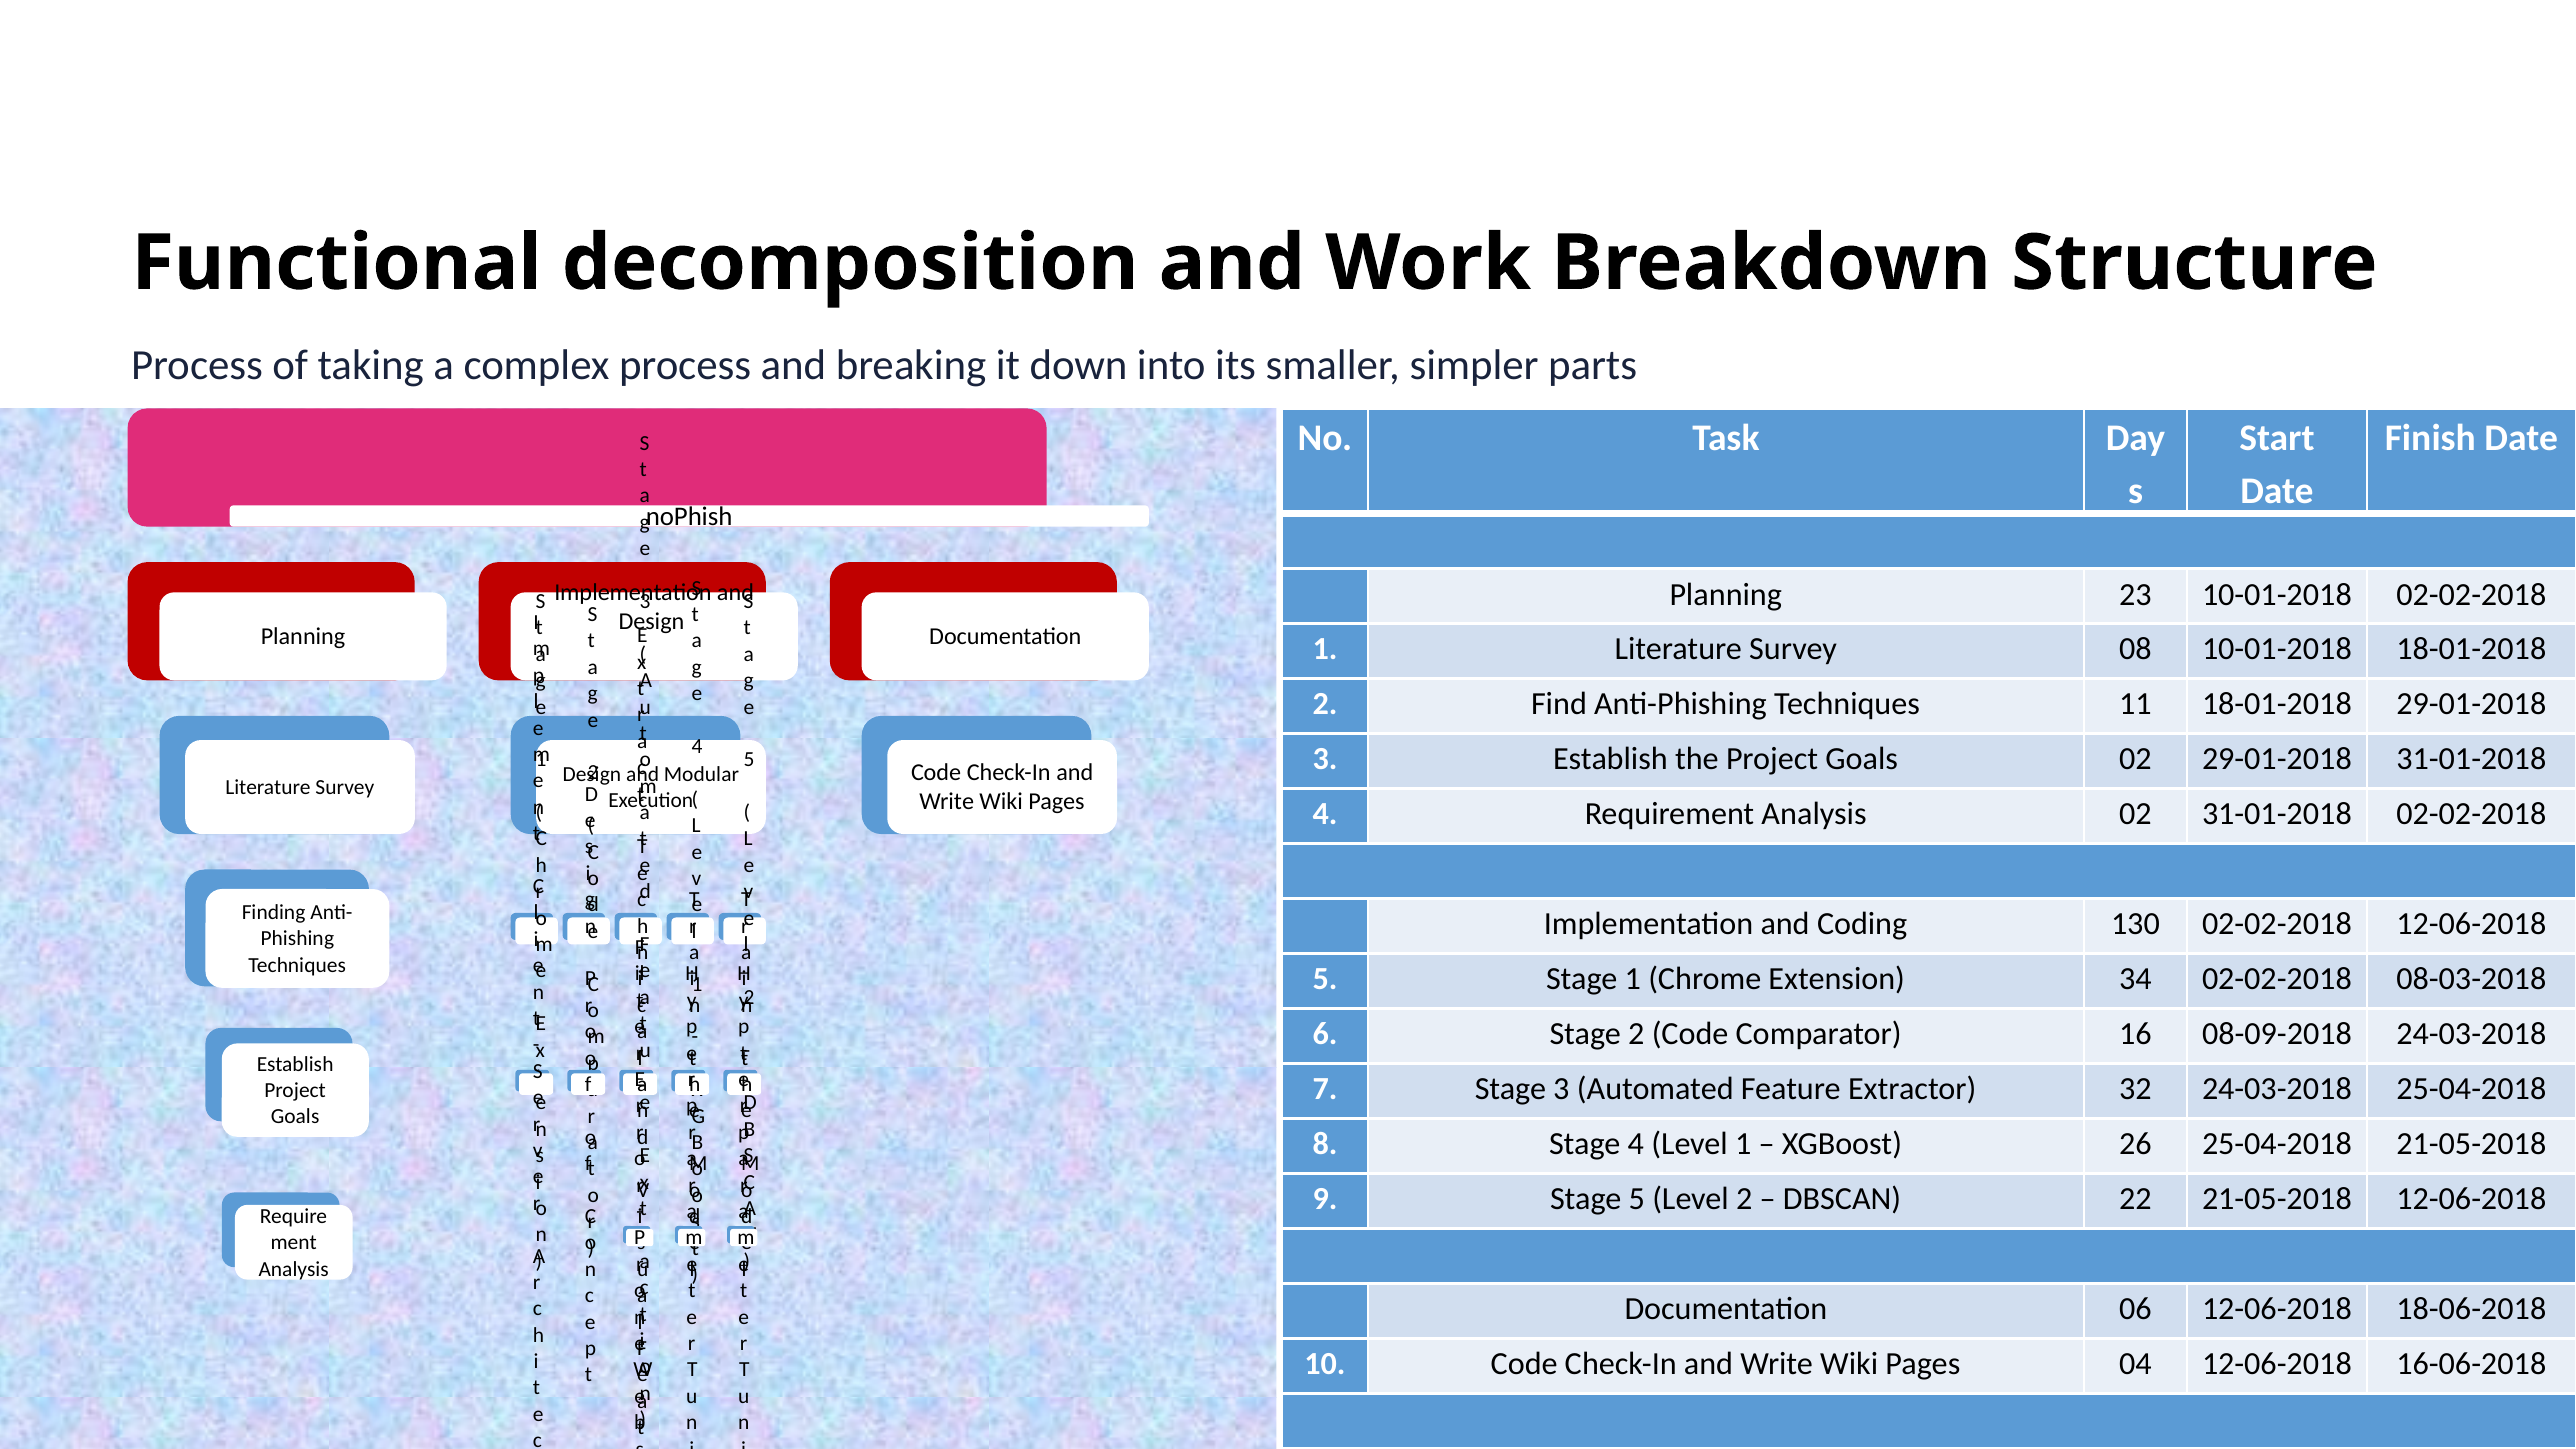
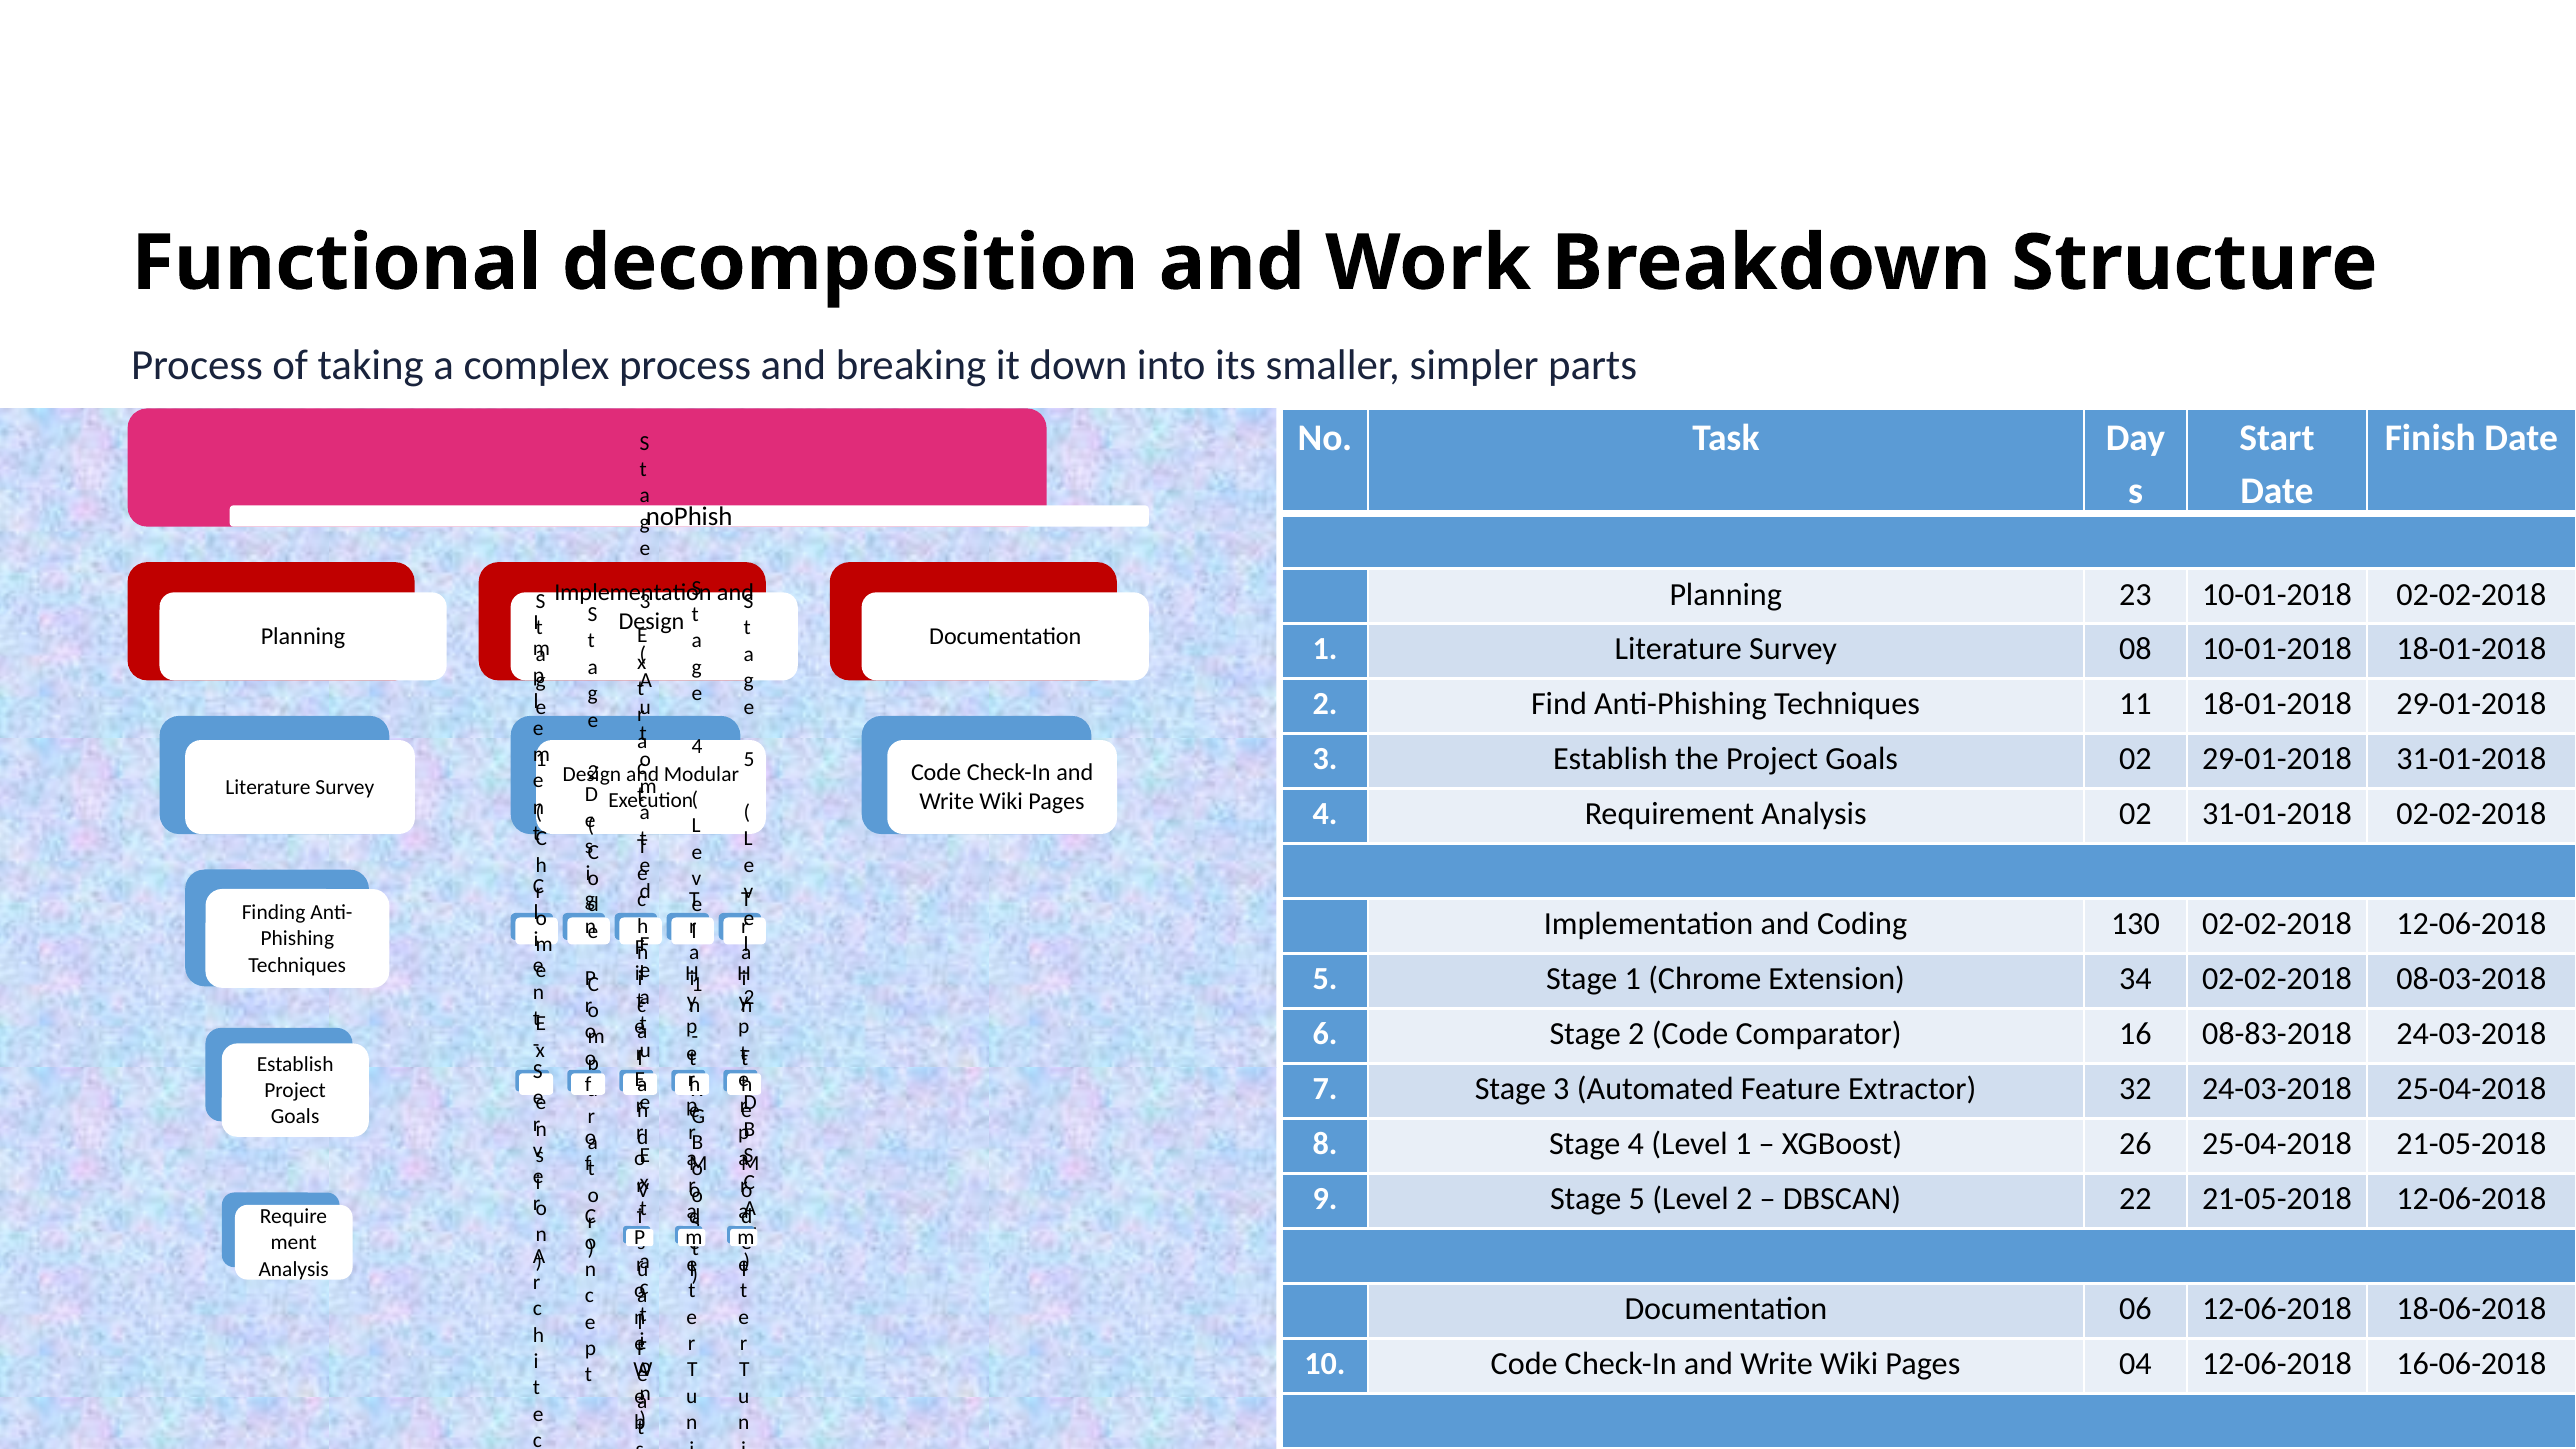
08-09-2018: 08-09-2018 -> 08-83-2018 (2277, 1034)
